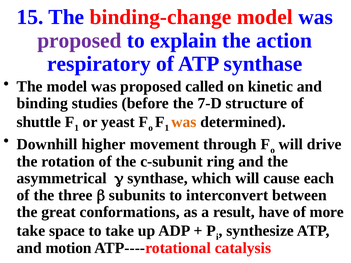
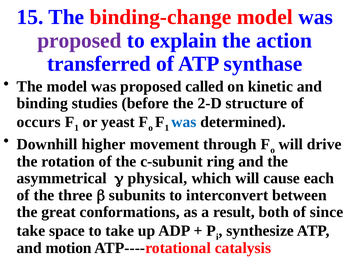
respiratory: respiratory -> transferred (99, 64)
7-D: 7-D -> 2-D (210, 103)
shuttle: shuttle -> occurs (39, 122)
was colour: orange -> blue (184, 122)
g synthase: synthase -> physical (157, 179)
have: have -> both (274, 212)
more: more -> since (327, 212)
